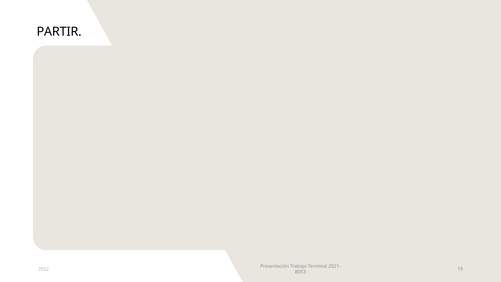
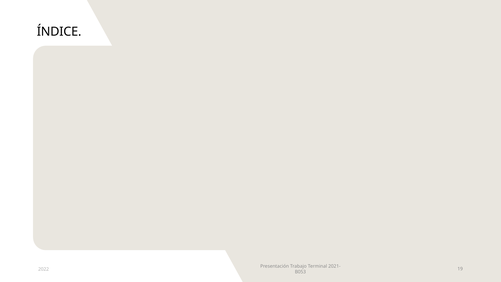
PARTIR: PARTIR -> ÍNDICE (59, 32)
